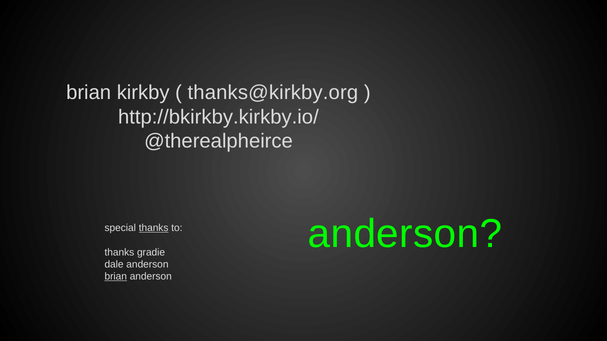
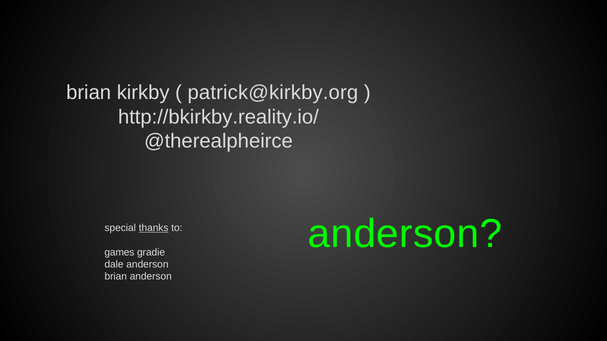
thanks@kirkby.org: thanks@kirkby.org -> patrick@kirkby.org (273, 93)
http://bkirkby.kirkby.io/: http://bkirkby.kirkby.io/ -> http://bkirkby.reality.io/ (218, 117)
thanks: thanks -> games (119, 253)
brian underline: present -> none (116, 277)
